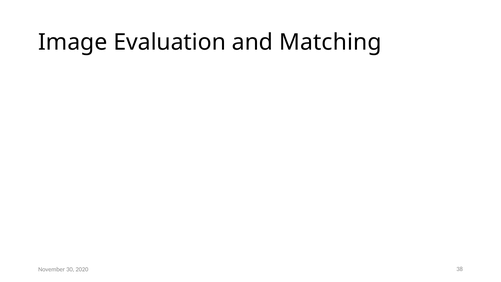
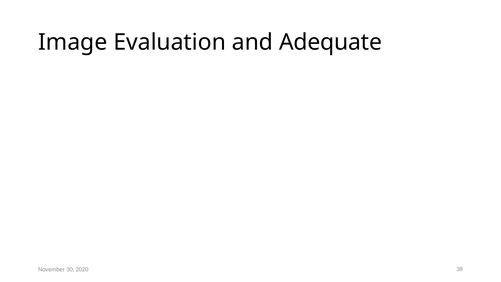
Matching: Matching -> Adequate (330, 42)
